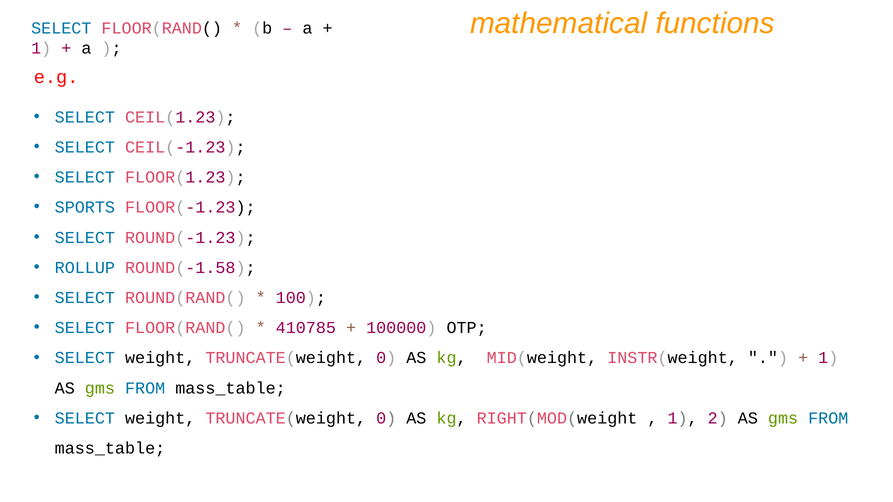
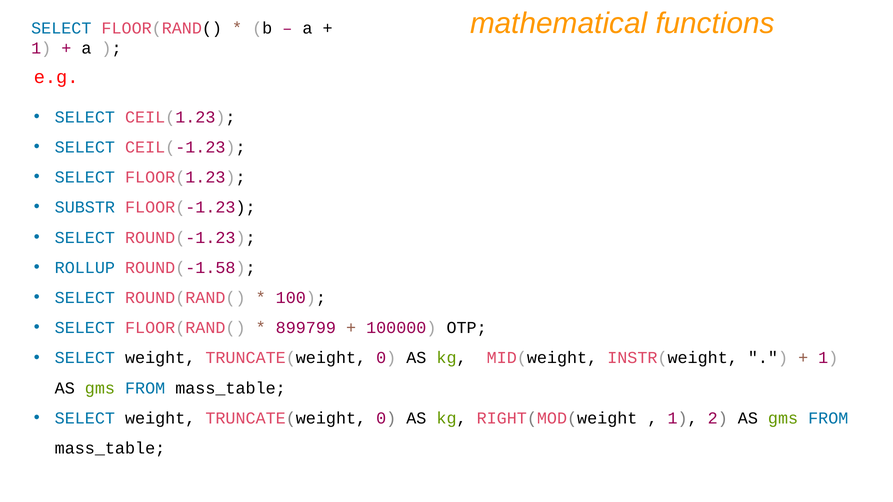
SPORTS: SPORTS -> SUBSTR (85, 208)
410785: 410785 -> 899799 (306, 328)
